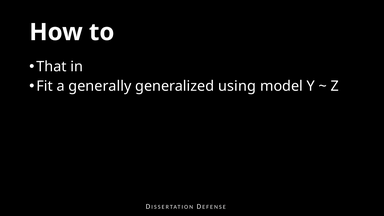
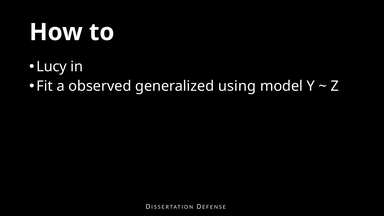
That: That -> Lucy (52, 67)
generally: generally -> observed (100, 86)
